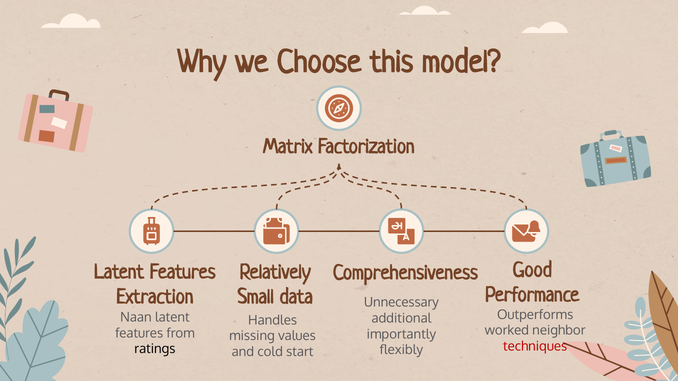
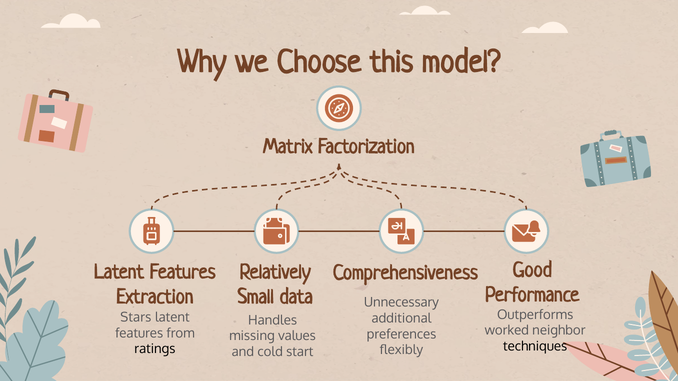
Naan: Naan -> Stars (136, 318)
importantly: importantly -> preferences (401, 335)
techniques colour: red -> black (535, 347)
